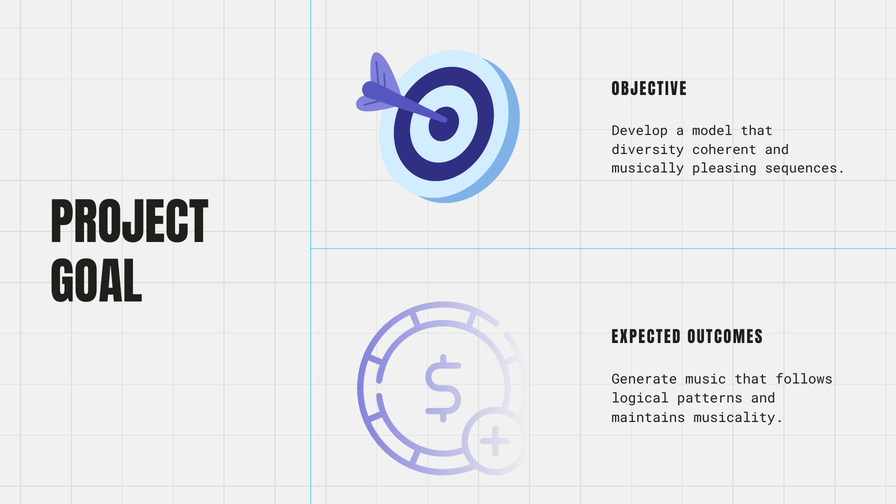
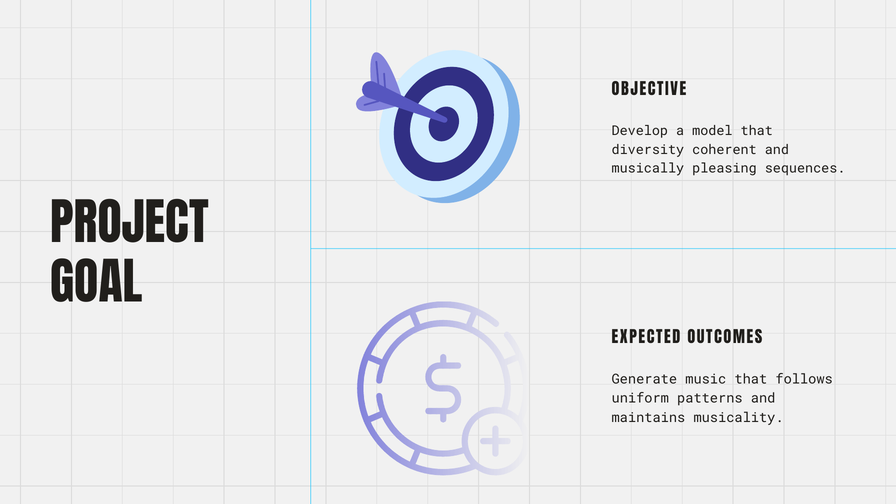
logical: logical -> uniform (640, 398)
